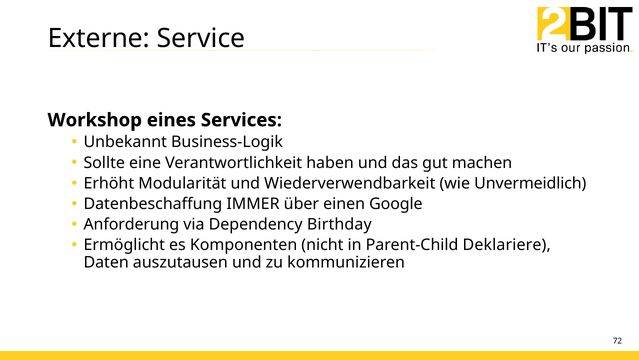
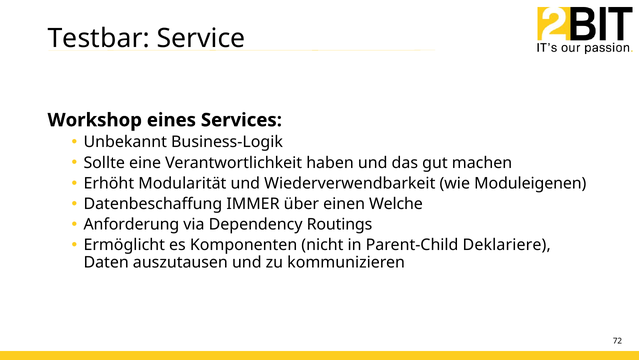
Externe: Externe -> Testbar (99, 38)
Unvermeidlich: Unvermeidlich -> Moduleigenen (530, 183)
Google: Google -> Welche (396, 204)
Birthday: Birthday -> Routings (339, 224)
